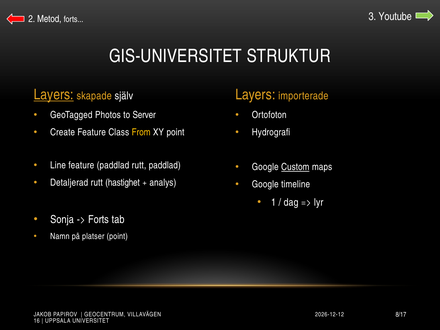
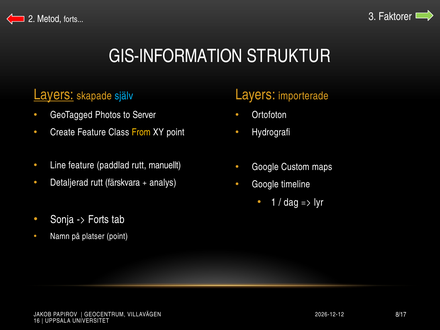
Youtube: Youtube -> Faktorer (395, 16)
GIS-UNIVERSITET: GIS-UNIVERSITET -> GIS-INFORMATION (176, 56)
själv colour: white -> light blue (124, 96)
rutt paddlad: paddlad -> manuellt (165, 165)
Custom underline: present -> none (295, 167)
hastighet: hastighet -> färskvara (123, 183)
